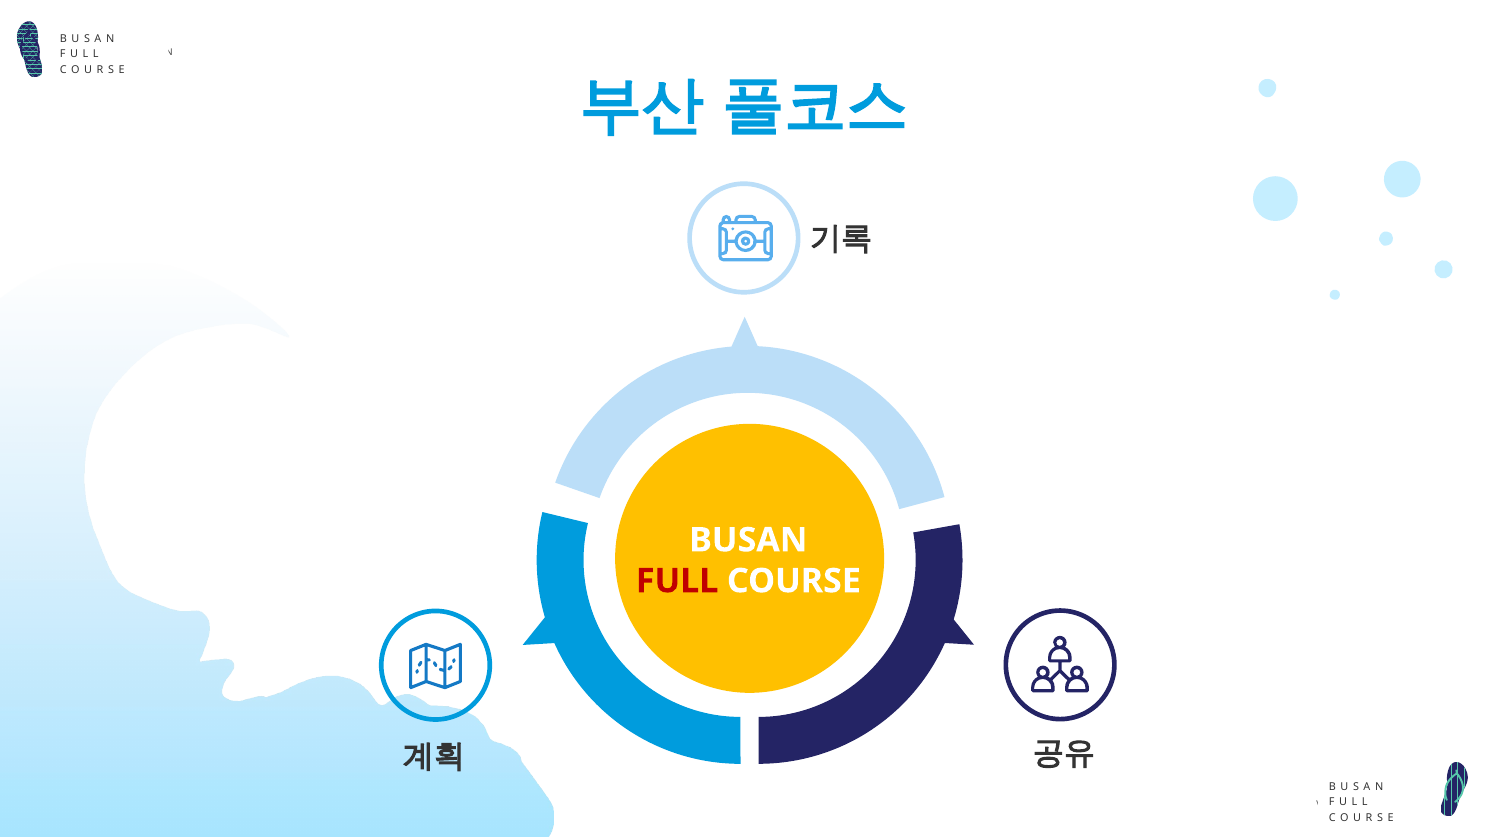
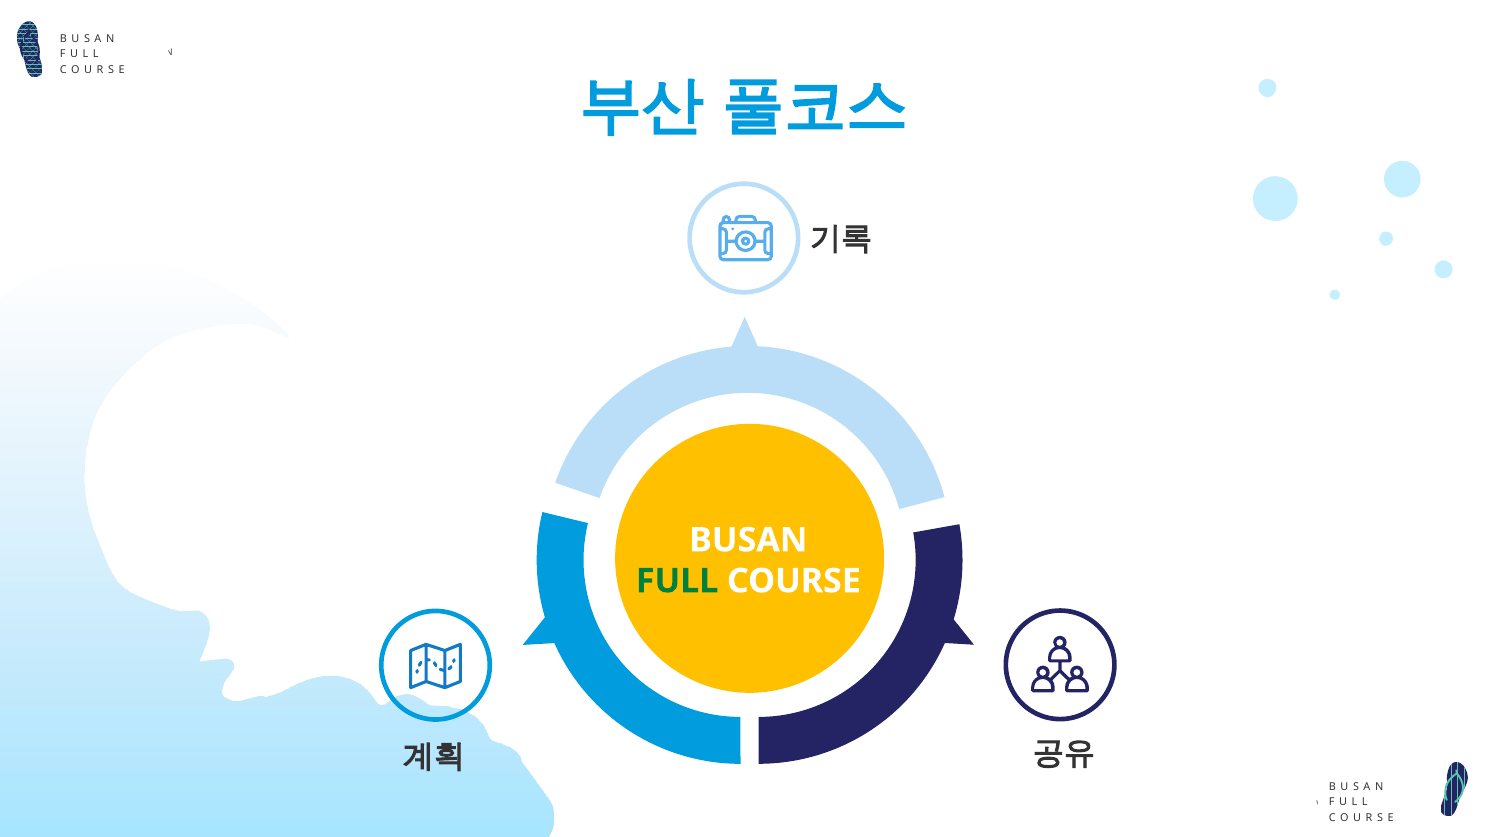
FULL colour: red -> green (677, 581)
